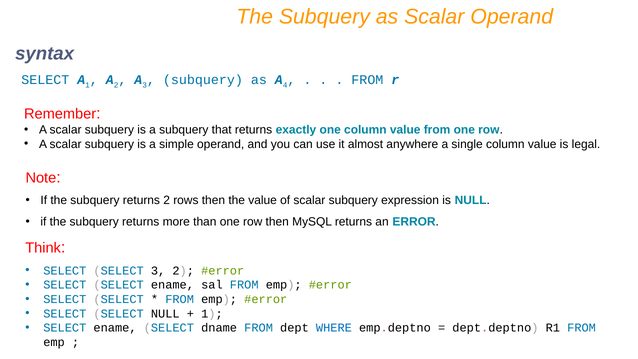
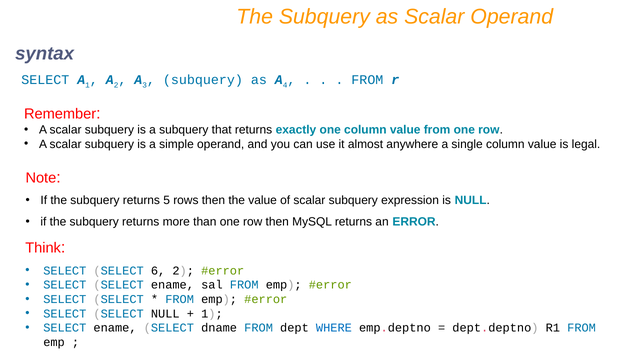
returns 2: 2 -> 5 (167, 200)
SELECT 3: 3 -> 6 (158, 270)
